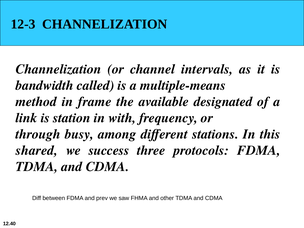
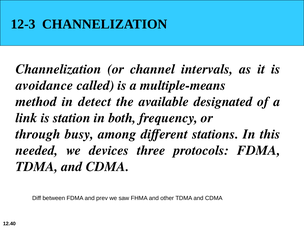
bandwidth: bandwidth -> avoidance (45, 85)
frame: frame -> detect (95, 102)
with: with -> both (122, 118)
shared: shared -> needed (37, 150)
success: success -> devices (109, 150)
